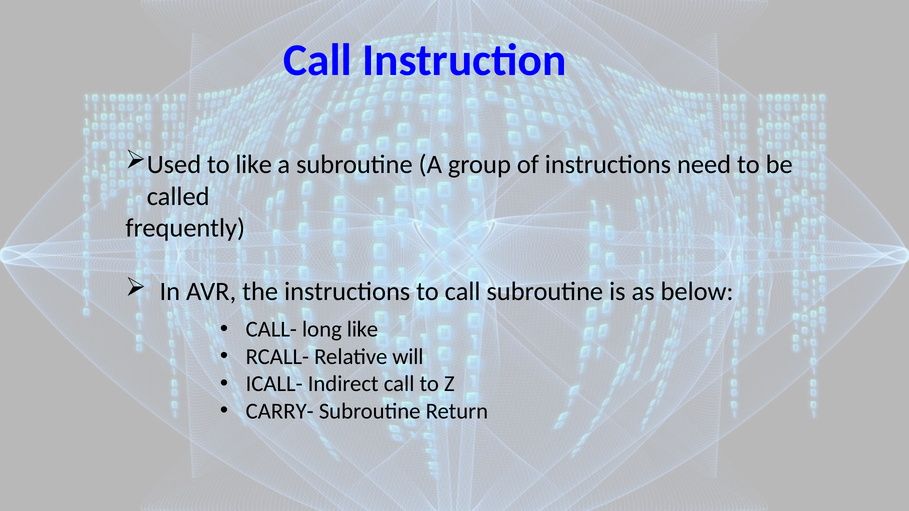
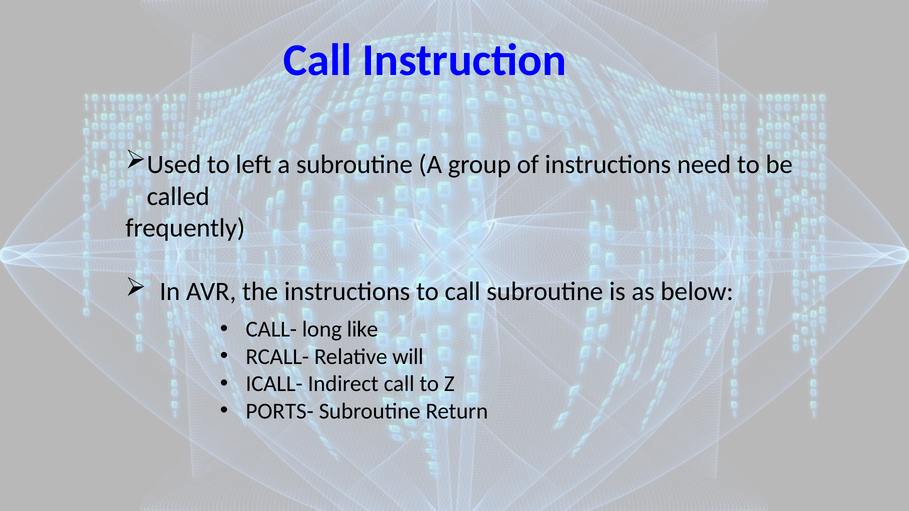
to like: like -> left (254, 165)
CARRY-: CARRY- -> PORTS- (280, 411)
